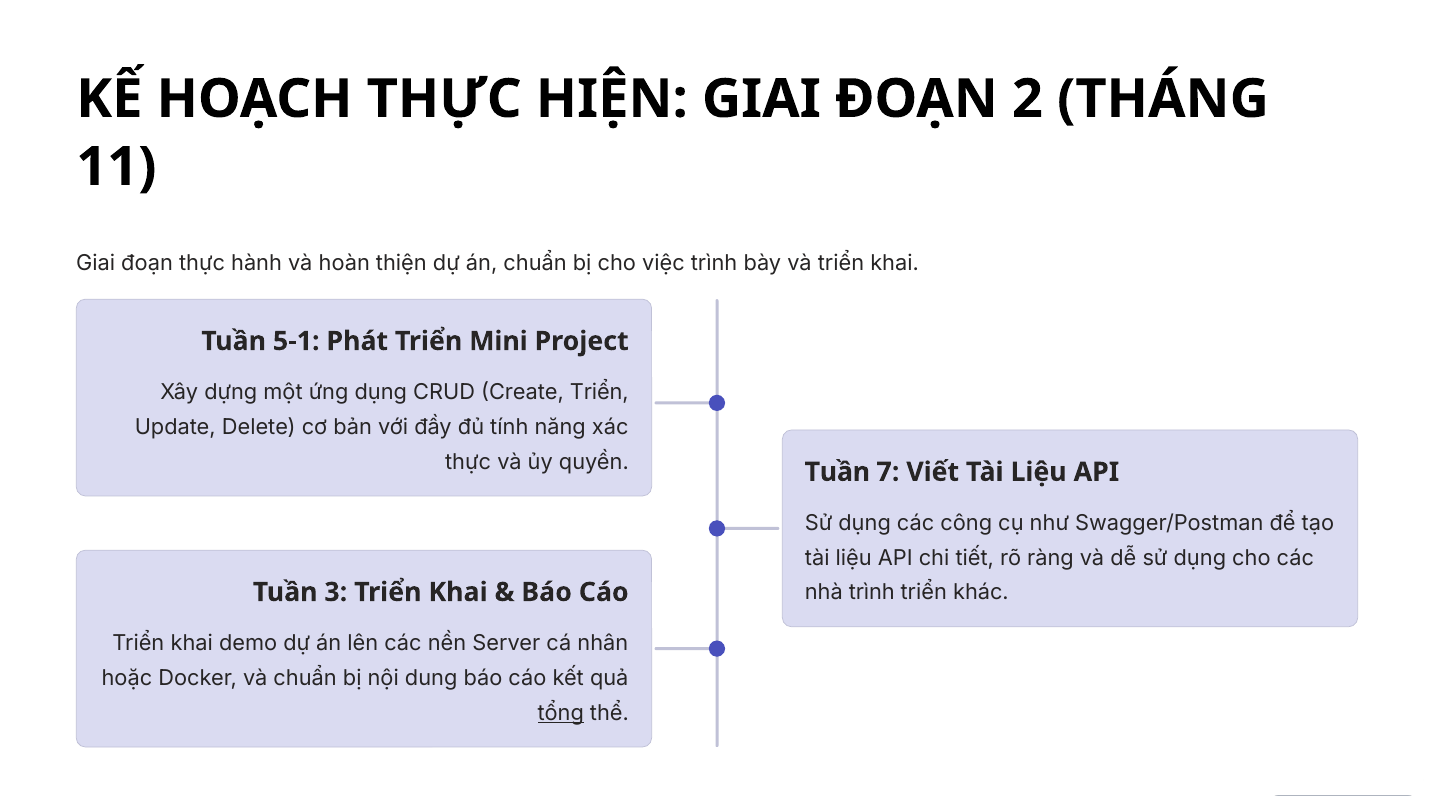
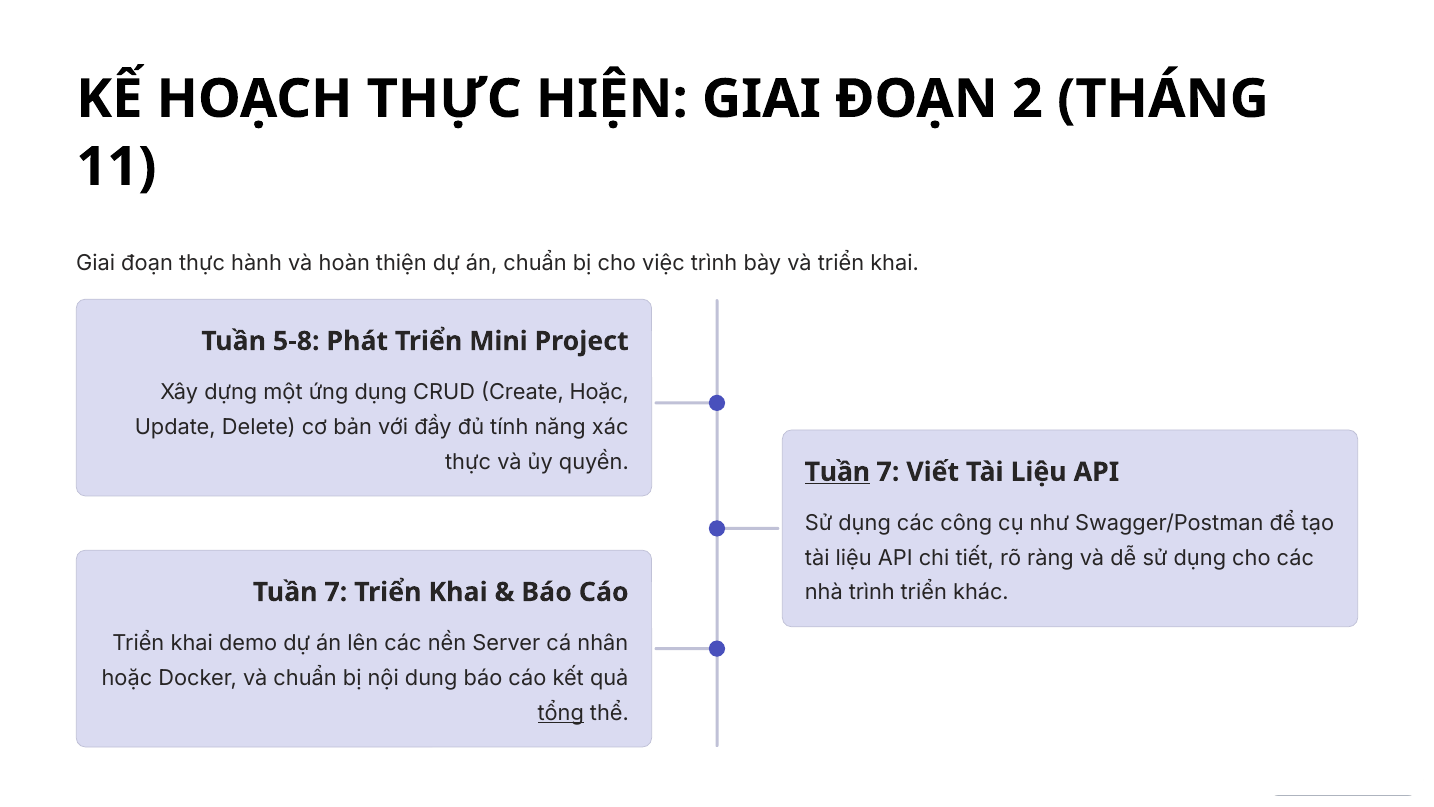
5-1: 5-1 -> 5-8 (296, 341)
Create Triển: Triển -> Hoặc (599, 392)
Tuần underline: none -> present (837, 472)
3: 3 -> 7 (336, 592)
